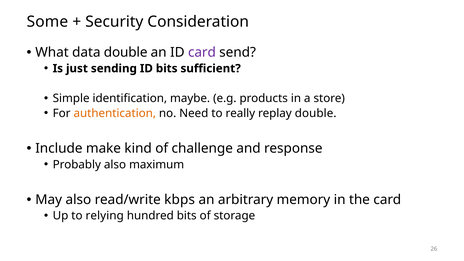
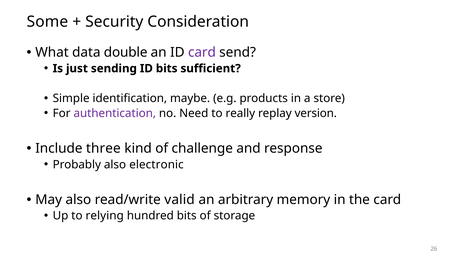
authentication colour: orange -> purple (115, 113)
replay double: double -> version (316, 113)
make: make -> three (103, 149)
maximum: maximum -> electronic (157, 165)
kbps: kbps -> valid (180, 200)
